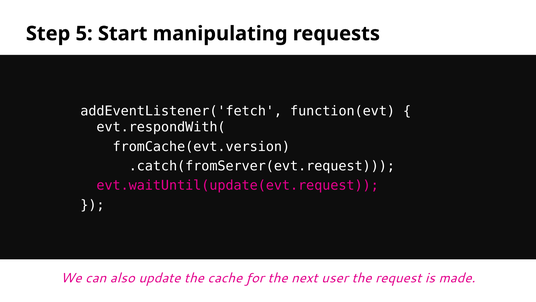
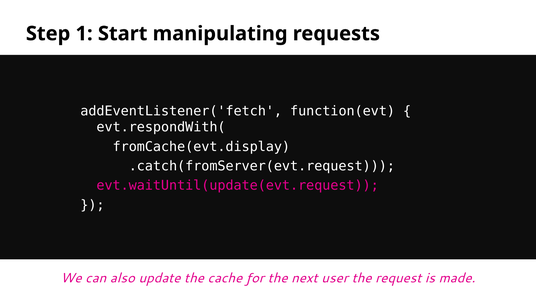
5: 5 -> 1 (84, 34)
fromCache(evt.version: fromCache(evt.version -> fromCache(evt.display (201, 146)
